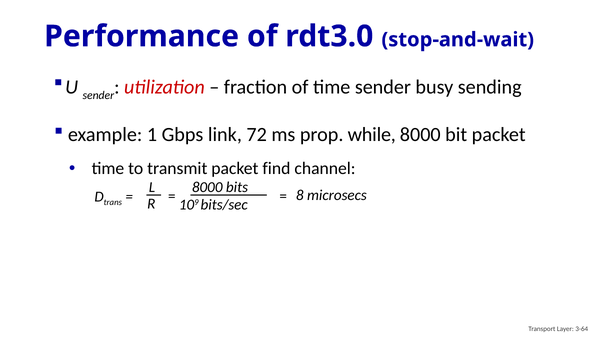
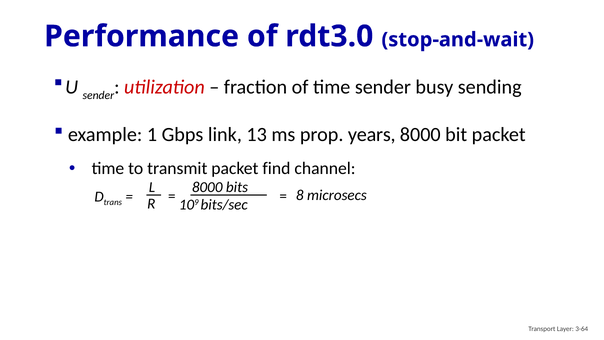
72: 72 -> 13 (257, 134)
while: while -> years (372, 134)
